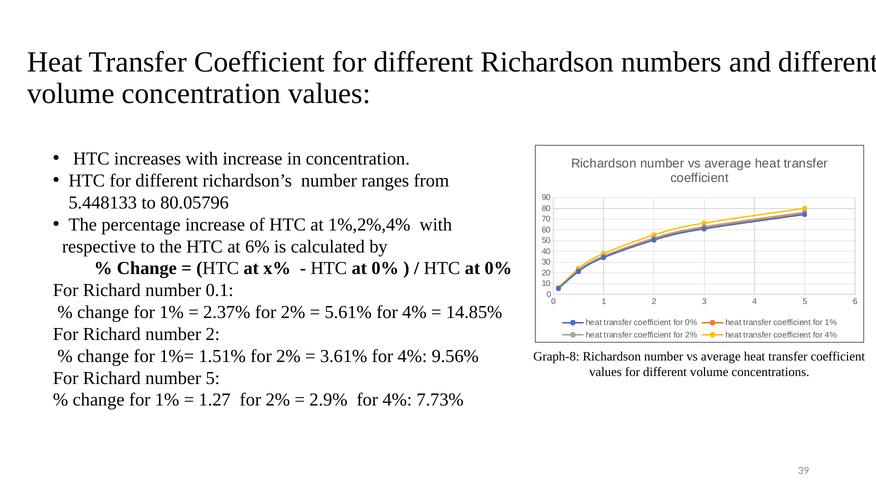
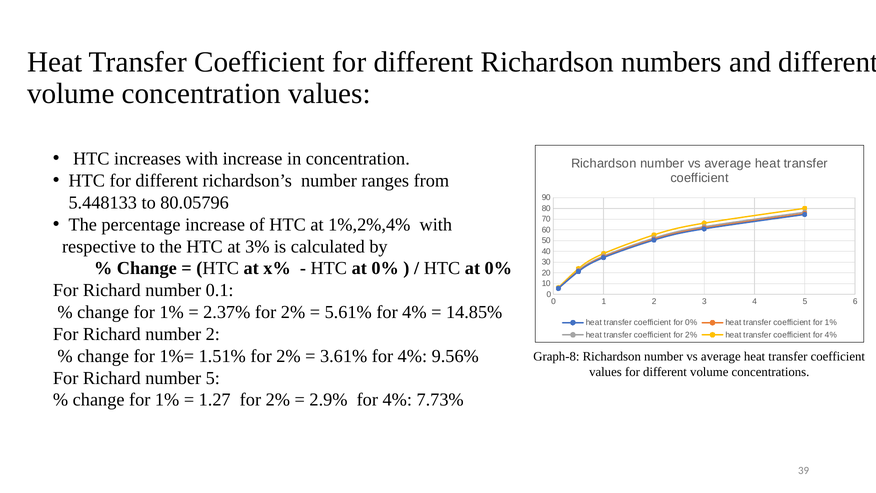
6%: 6% -> 3% (257, 246)
